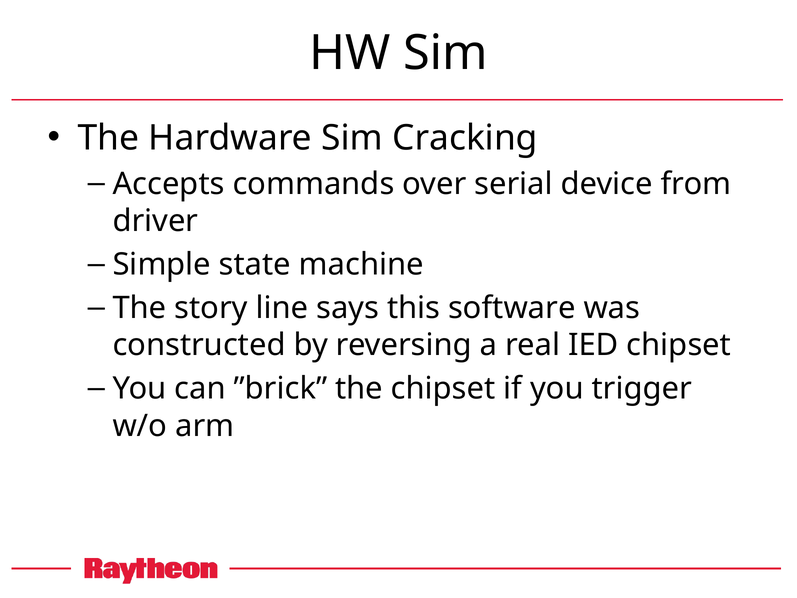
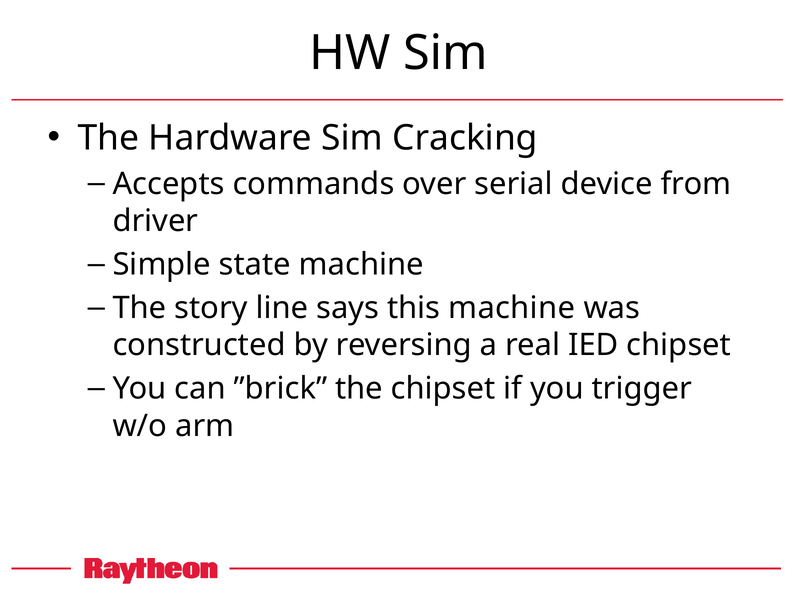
this software: software -> machine (512, 308)
